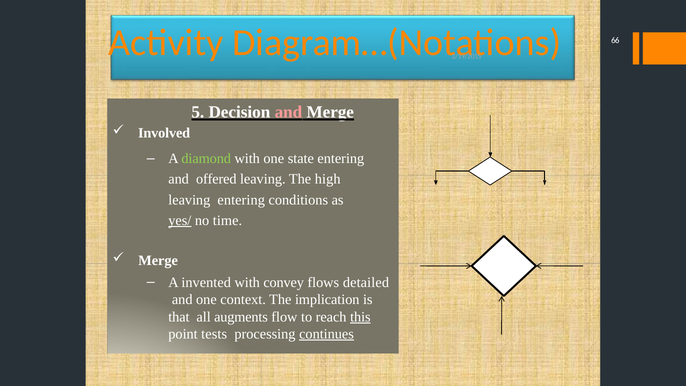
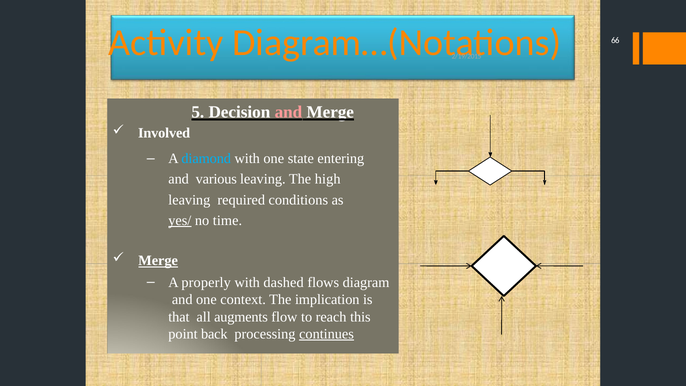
diamond colour: light green -> light blue (206, 159)
offered: offered -> various (216, 179)
leaving entering: entering -> required (241, 200)
Merge underline: none -> present (158, 261)
invented: invented -> properly (206, 282)
convey: convey -> dashed (284, 282)
detailed: detailed -> diagram (366, 282)
this underline: present -> none (360, 317)
tests: tests -> back (214, 334)
